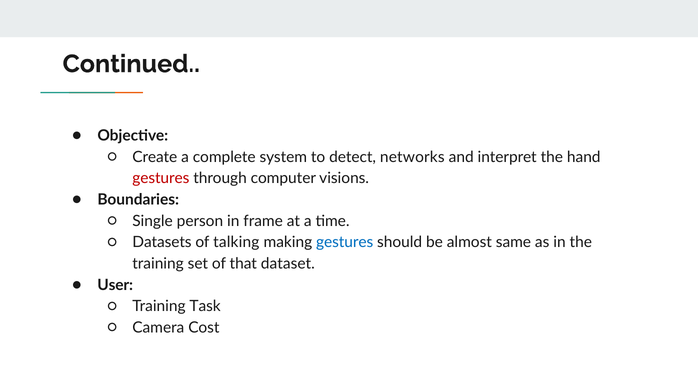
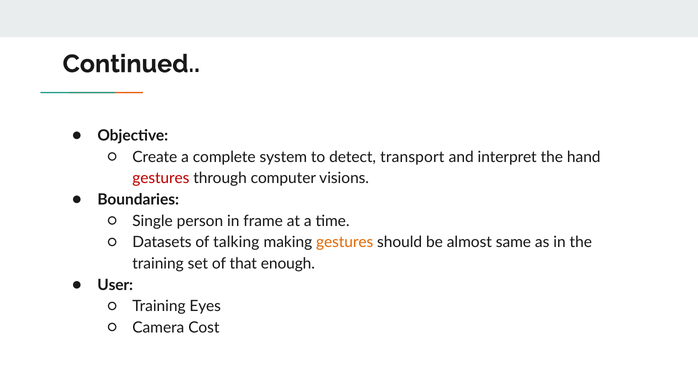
networks: networks -> transport (412, 157)
gestures colour: blue -> orange (345, 243)
dataset: dataset -> enough (288, 264)
Task: Task -> Eyes (205, 307)
